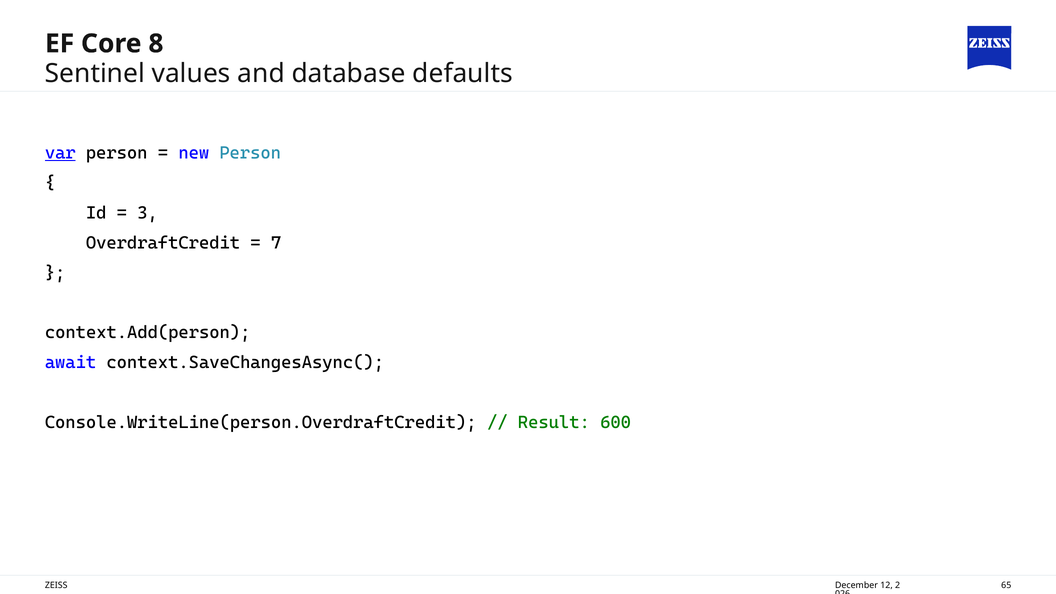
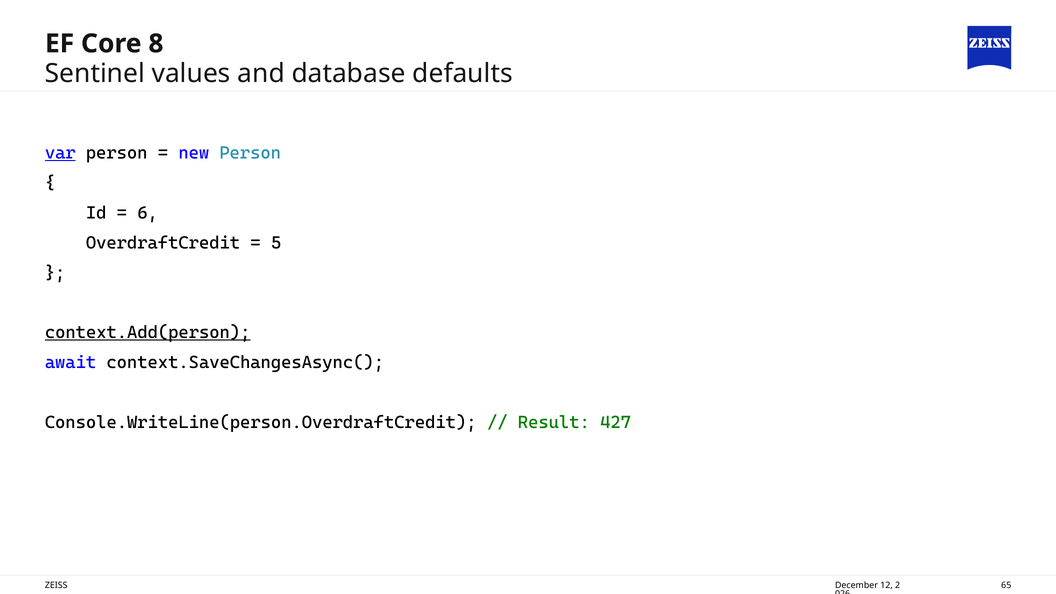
3: 3 -> 6 (148, 213)
7: 7 -> 5 (276, 243)
context.Add(person underline: none -> present (148, 333)
600: 600 -> 427 (616, 422)
